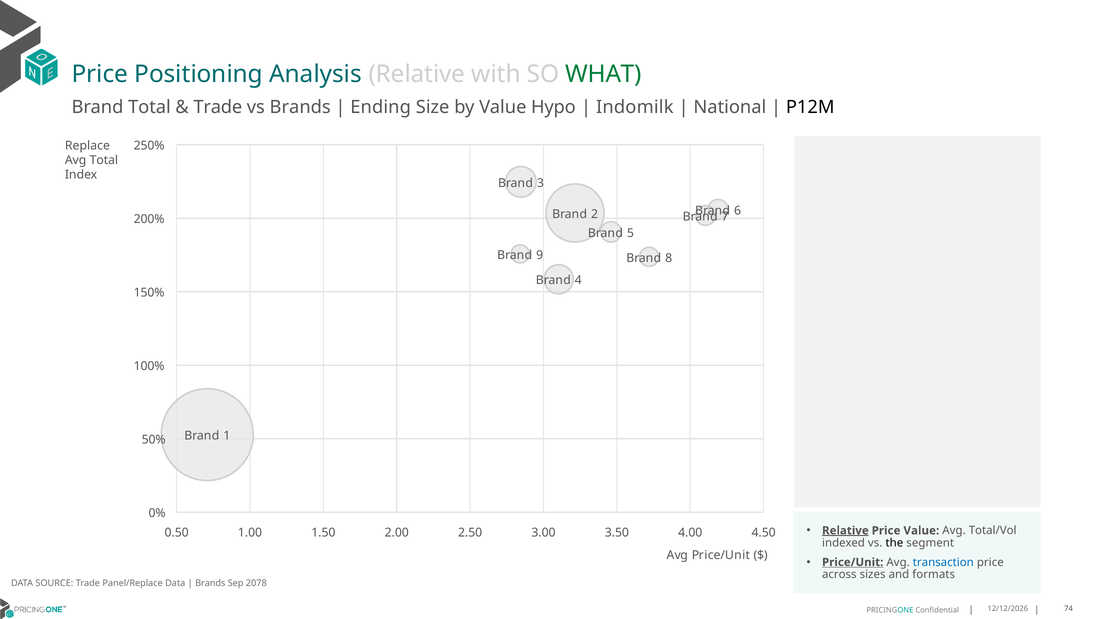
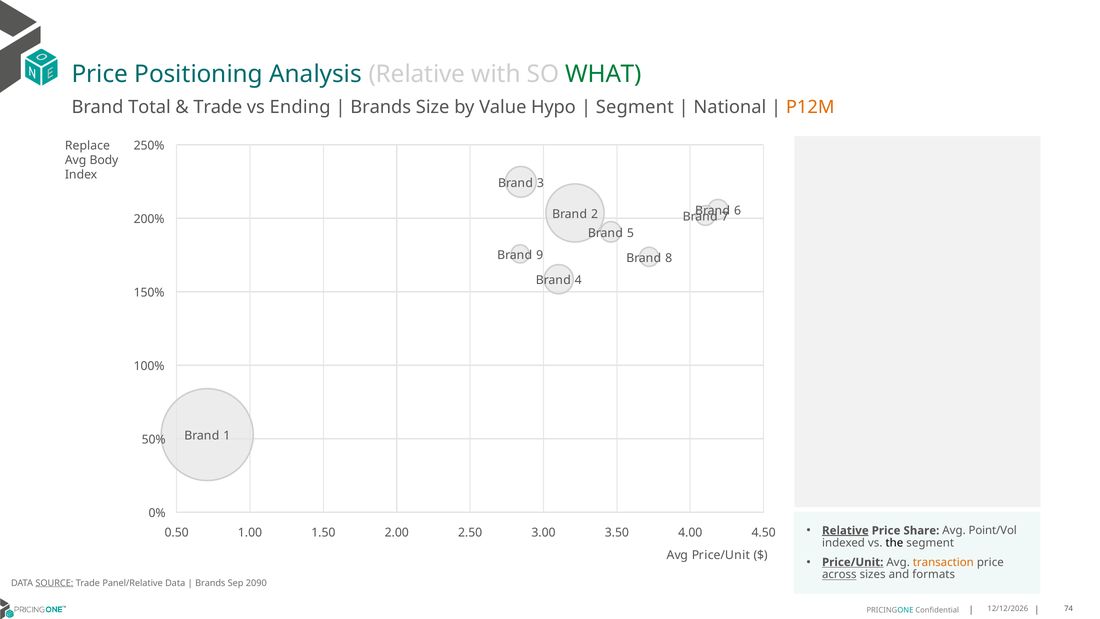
vs Brands: Brands -> Ending (300, 107)
Ending: Ending -> Brands (381, 107)
Indomilk: Indomilk -> Segment (635, 107)
P12M colour: black -> orange (810, 107)
Avg Total: Total -> Body (104, 160)
Price Value: Value -> Share (921, 530)
Total/Vol: Total/Vol -> Point/Vol (993, 530)
transaction colour: blue -> orange (943, 562)
across underline: none -> present (839, 574)
SOURCE underline: none -> present (54, 583)
Panel/Replace: Panel/Replace -> Panel/Relative (133, 583)
2078: 2078 -> 2090 (256, 583)
